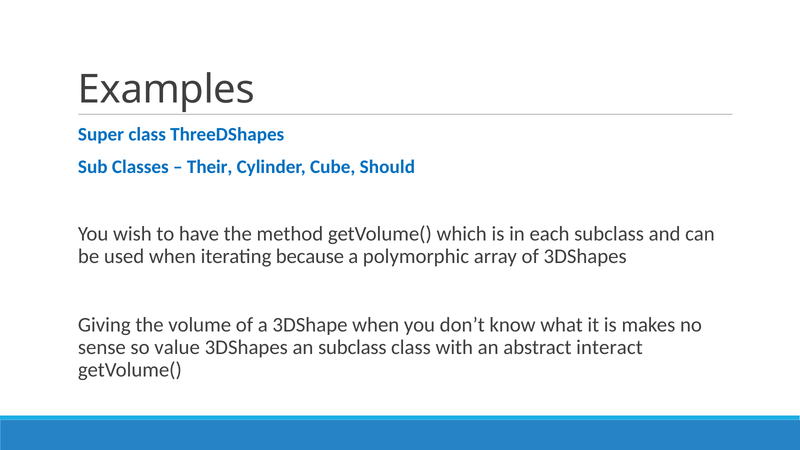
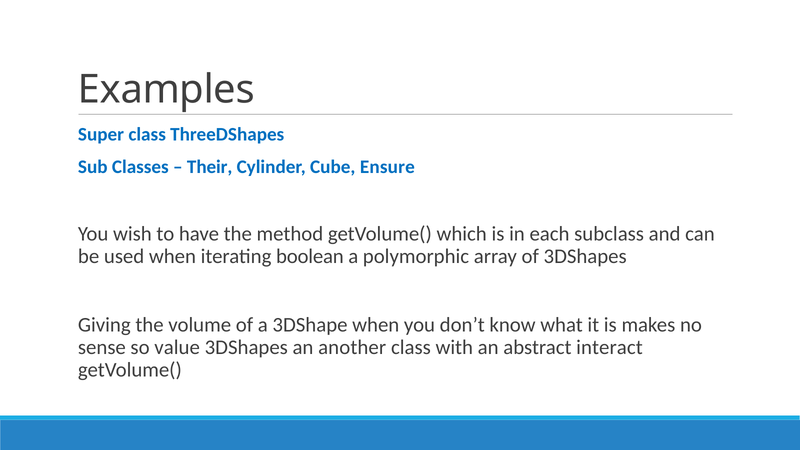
Should: Should -> Ensure (387, 167)
because: because -> boolean (310, 257)
an subclass: subclass -> another (352, 347)
